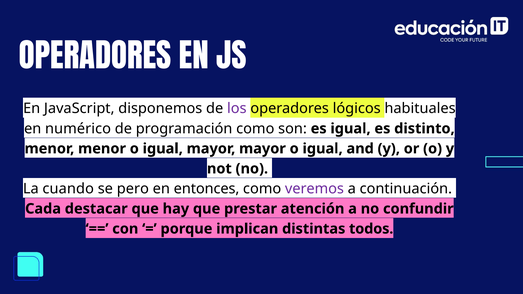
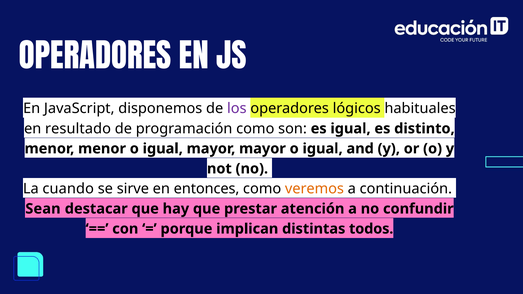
numérico: numérico -> resultado (78, 129)
pero: pero -> sirve (133, 189)
veremos colour: purple -> orange (314, 189)
Cada: Cada -> Sean (43, 209)
